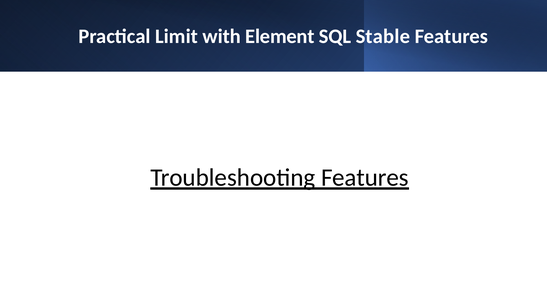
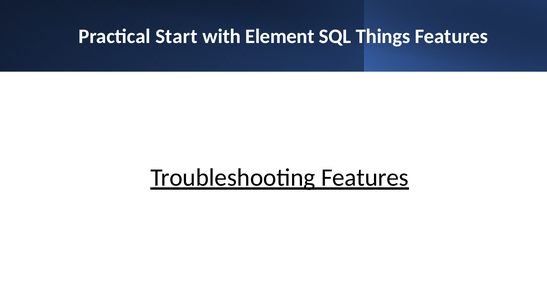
Limit: Limit -> Start (176, 36)
Stable: Stable -> Things (383, 36)
